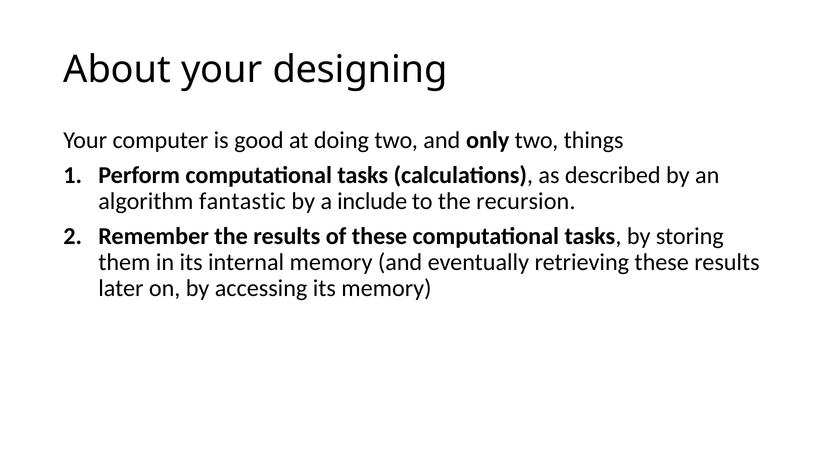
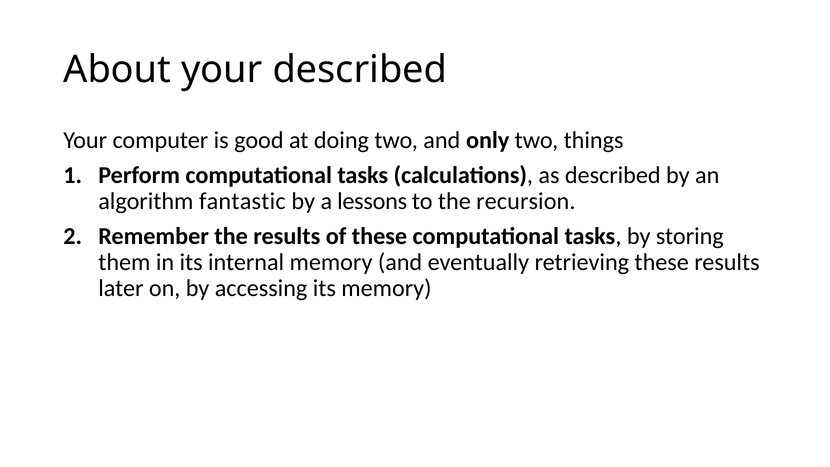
your designing: designing -> described (360, 70)
include: include -> lessons (372, 201)
